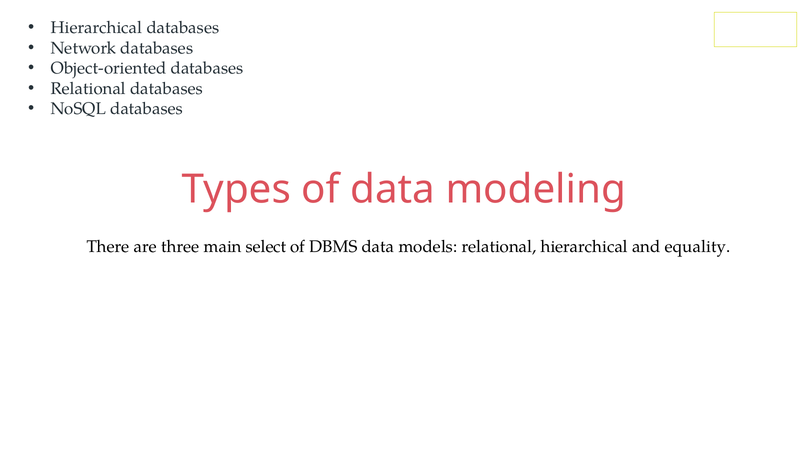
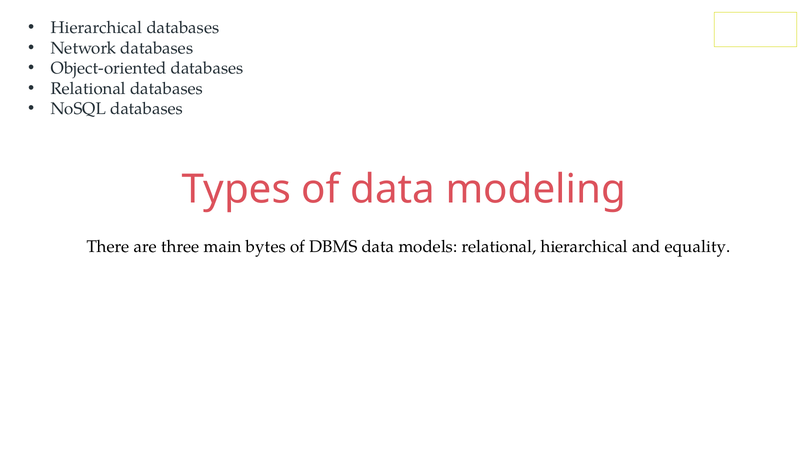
select: select -> bytes (266, 246)
